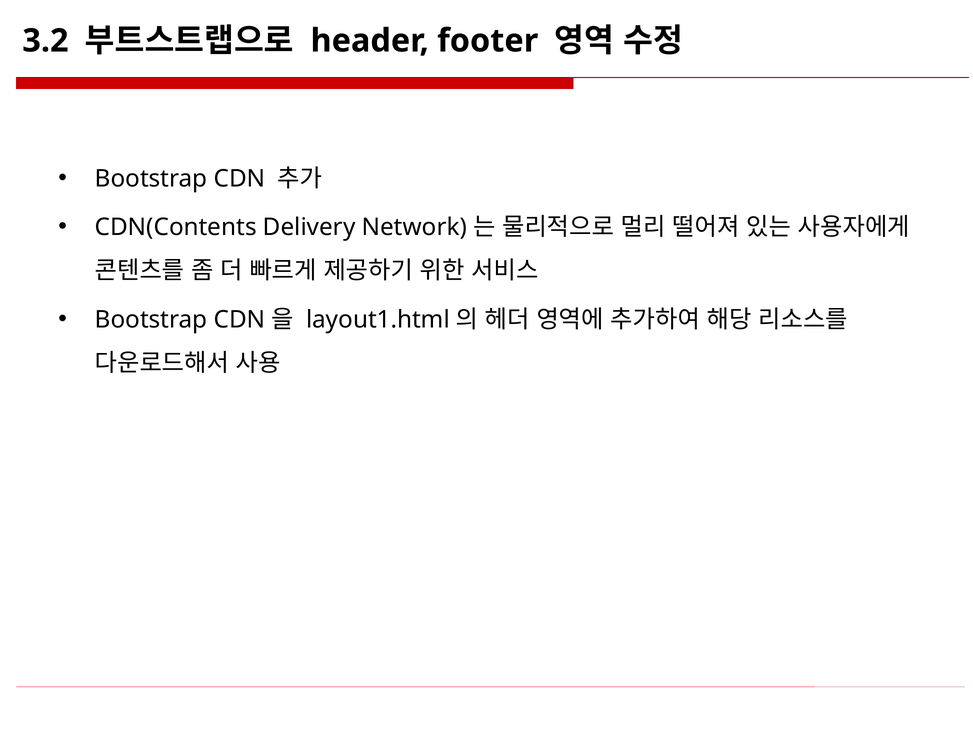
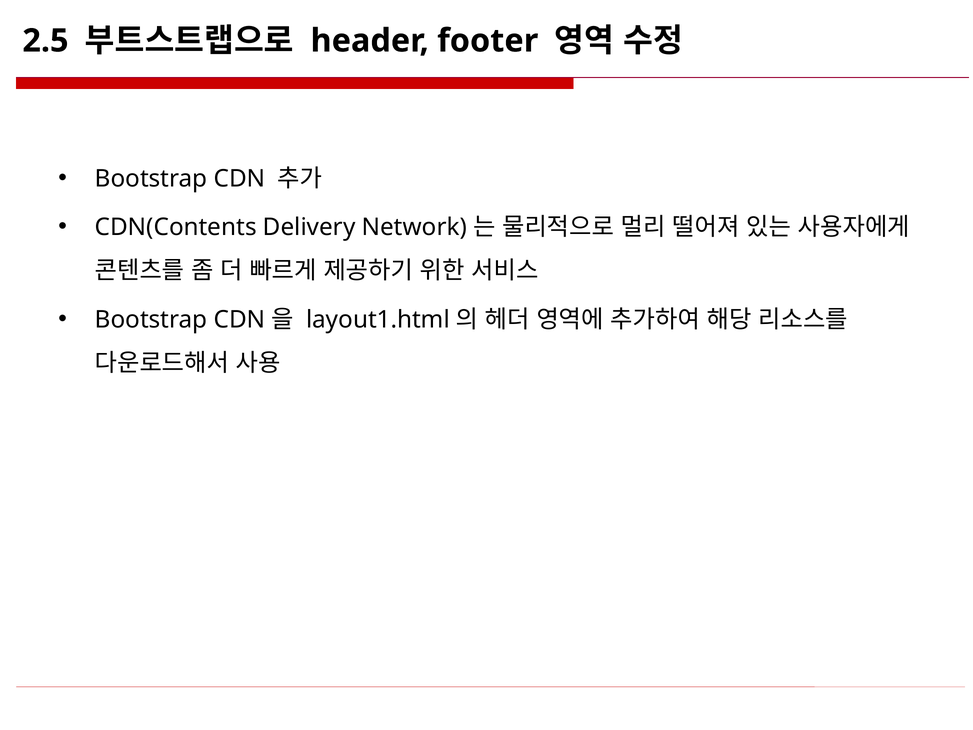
3.2: 3.2 -> 2.5 (45, 41)
